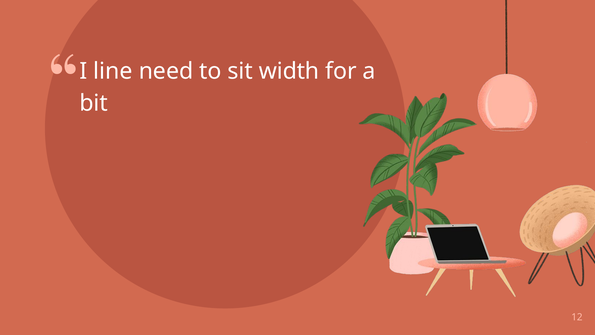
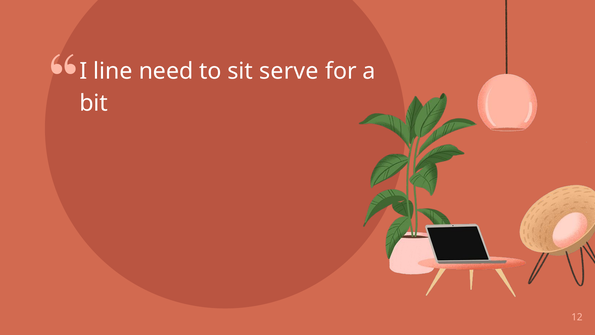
width: width -> serve (289, 71)
